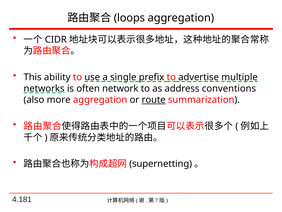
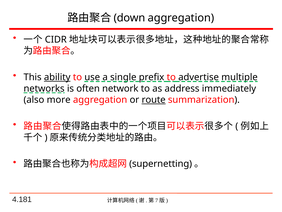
loops: loops -> down (129, 18)
ability underline: none -> present (57, 77)
conventions: conventions -> immediately (229, 88)
